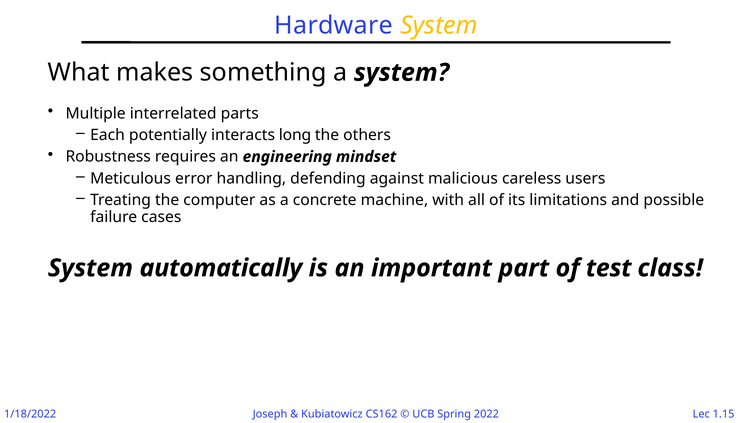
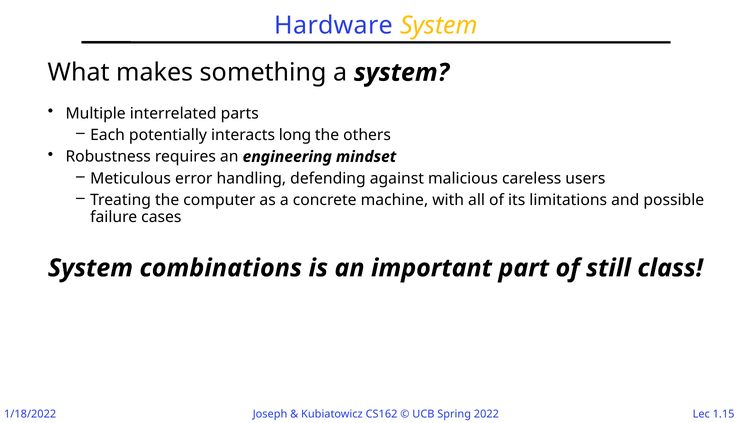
automatically: automatically -> combinations (221, 268)
test: test -> still (609, 268)
